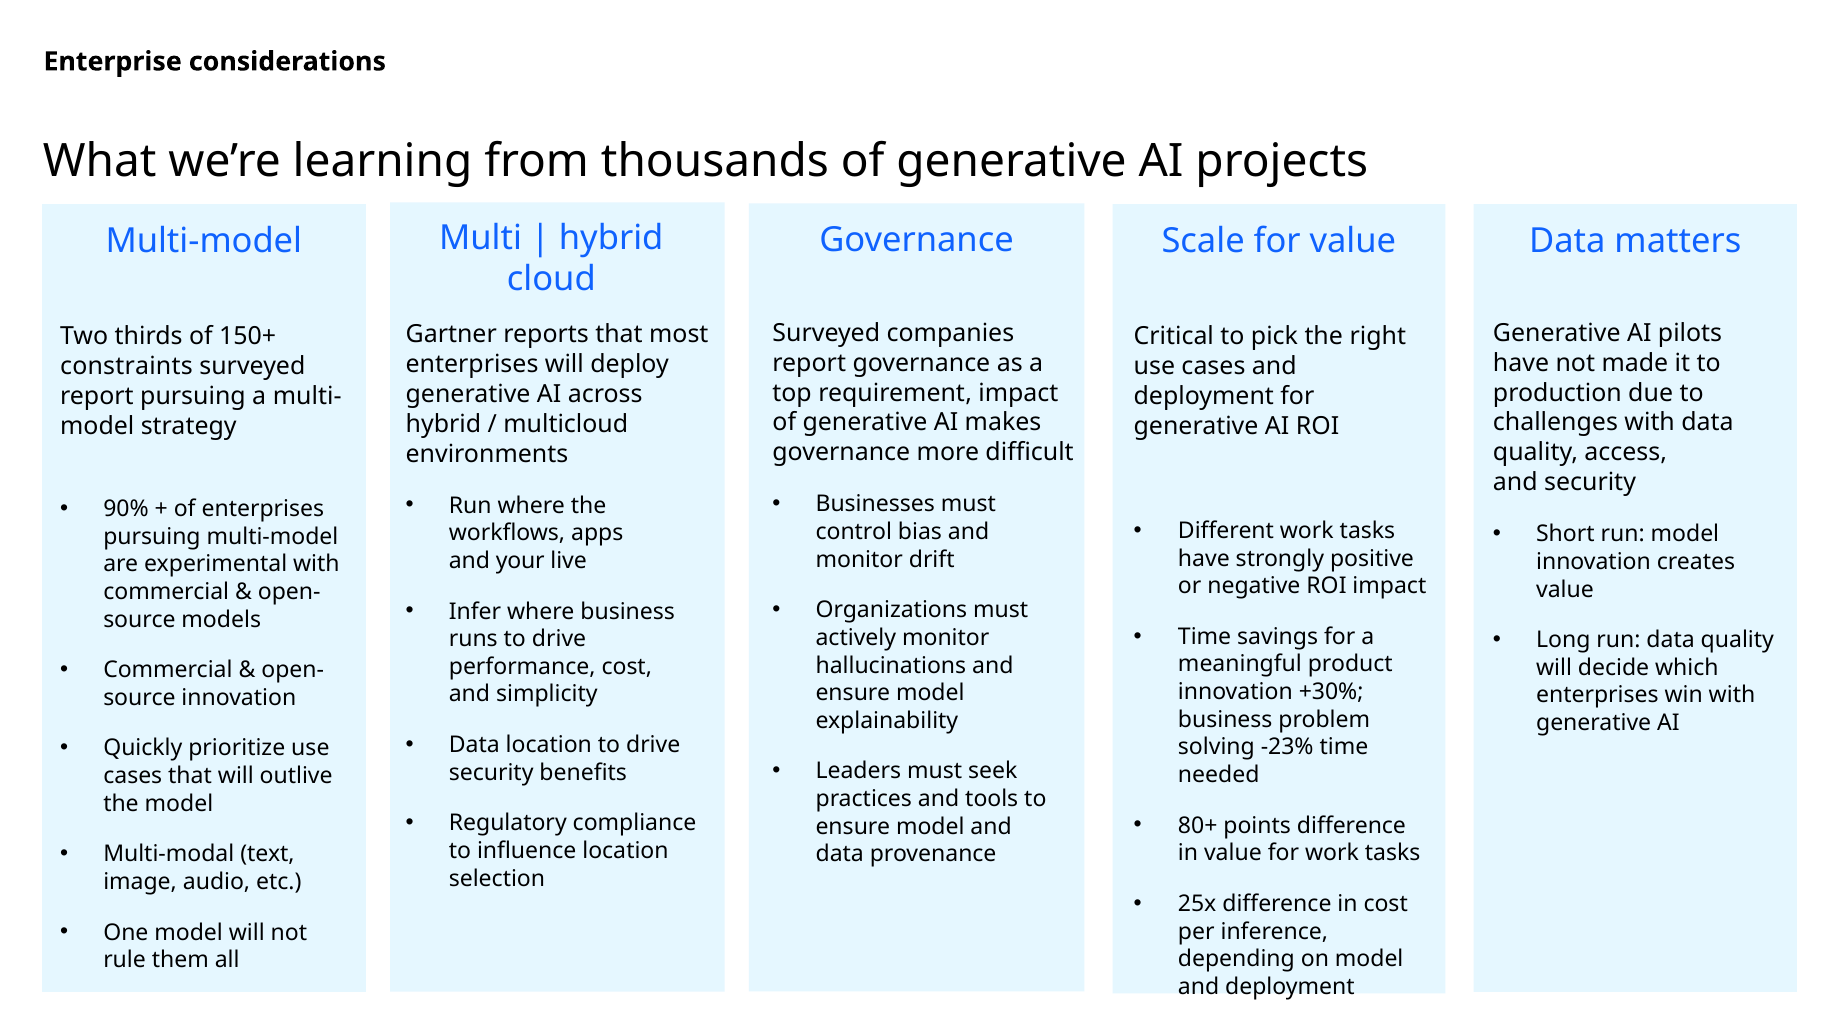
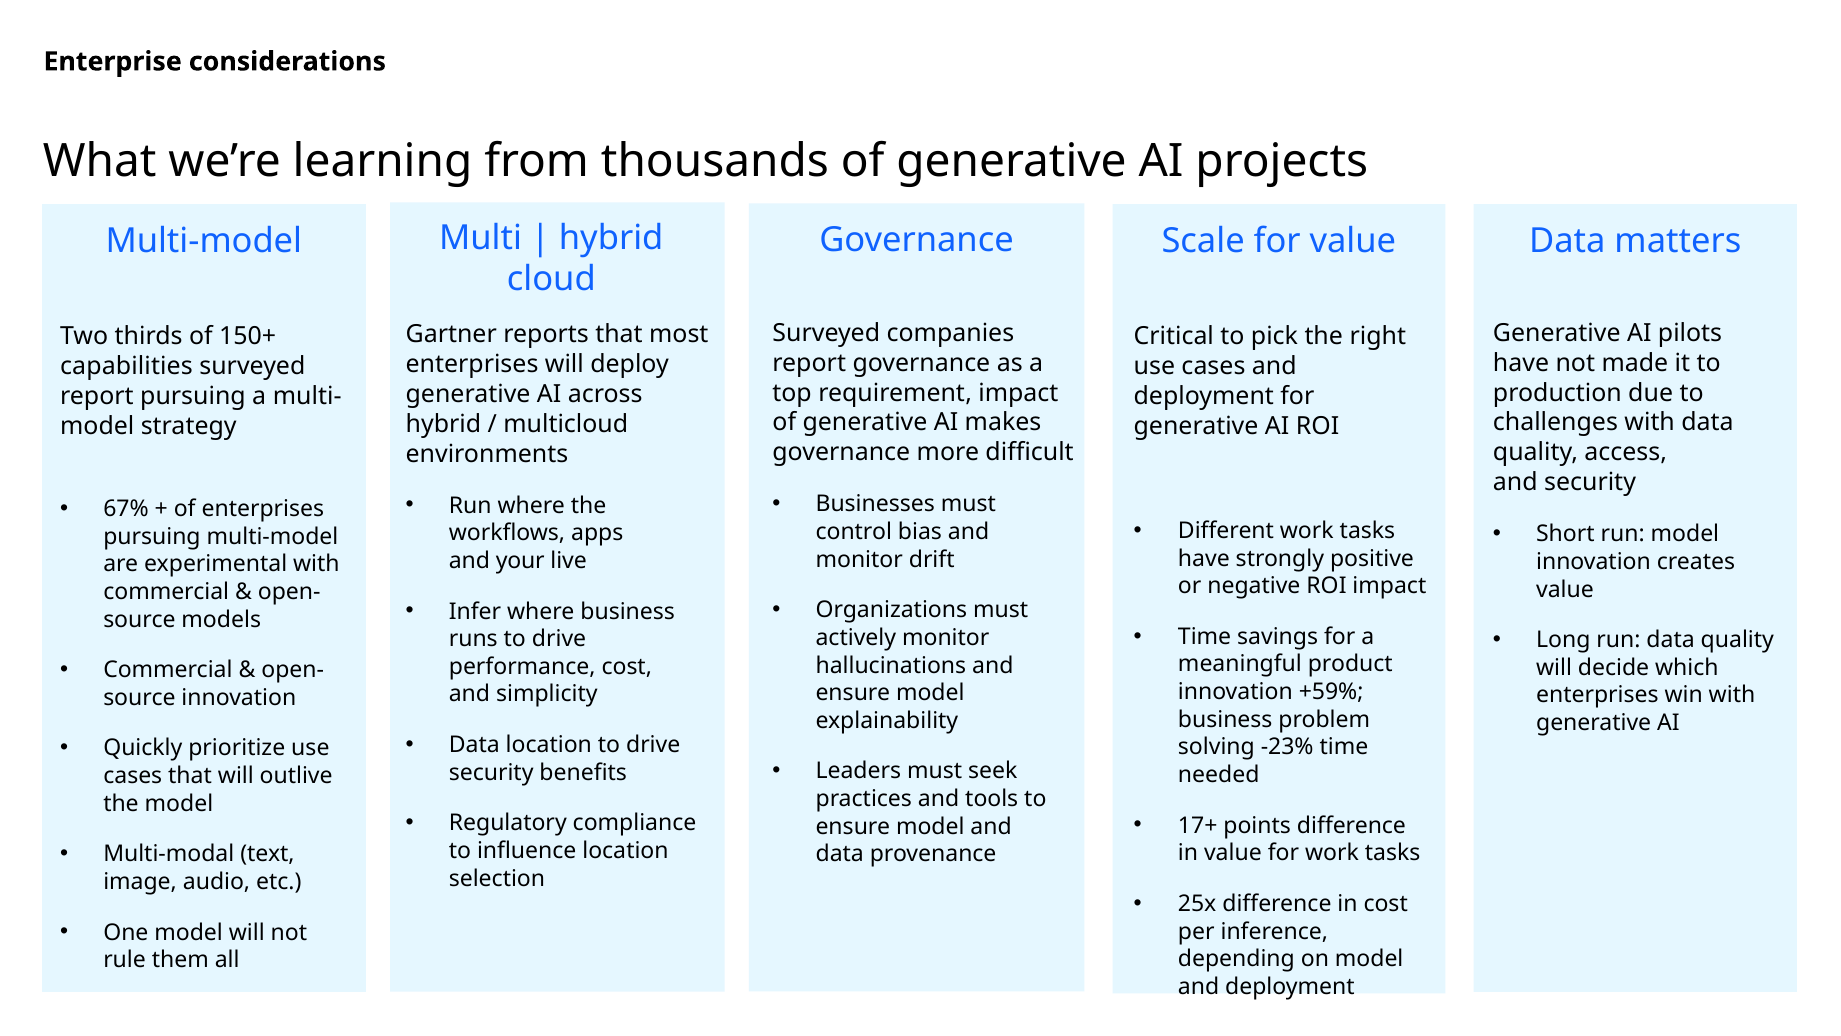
constraints: constraints -> capabilities (126, 366)
90%: 90% -> 67% (126, 509)
+30%: +30% -> +59% (1331, 692)
80+: 80+ -> 17+ (1198, 825)
